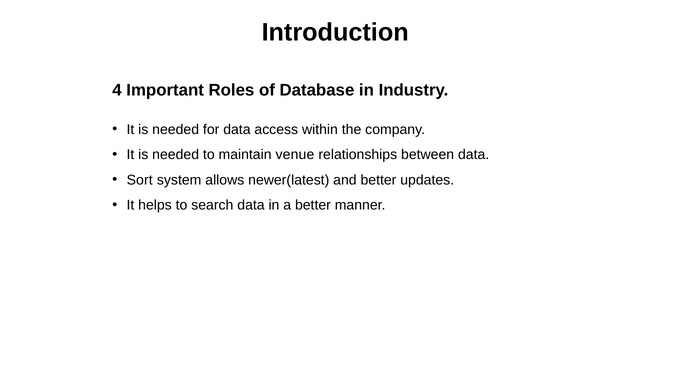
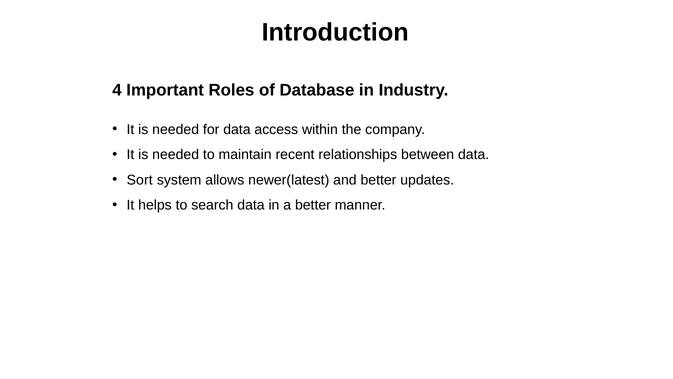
venue: venue -> recent (295, 155)
